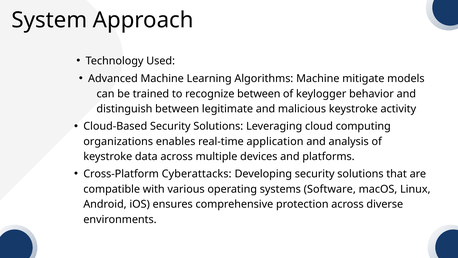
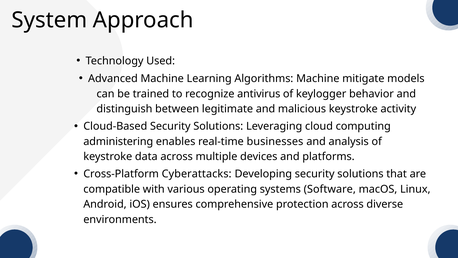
recognize between: between -> antivirus (259, 94)
organizations: organizations -> administering (118, 141)
application: application -> businesses (275, 141)
